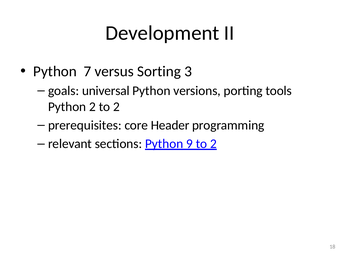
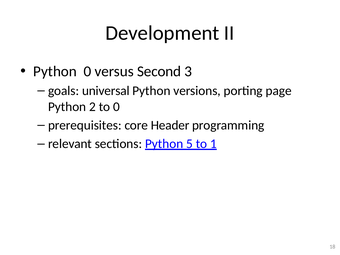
Python 7: 7 -> 0 (88, 71)
Sorting: Sorting -> Second (159, 71)
tools: tools -> page (279, 91)
2 to 2: 2 -> 0 (116, 107)
9: 9 -> 5 (190, 144)
2: 2 -> 1 (213, 144)
